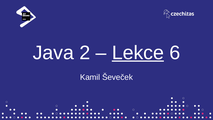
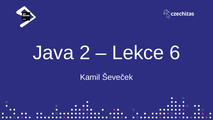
Lekce underline: present -> none (138, 53)
